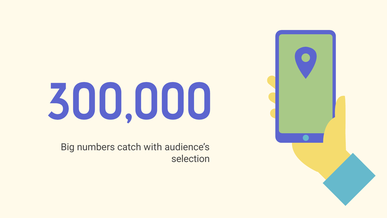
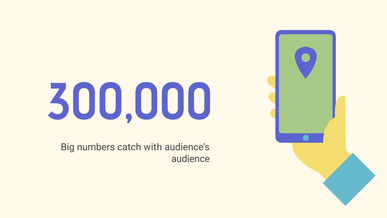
selection: selection -> audience (191, 159)
